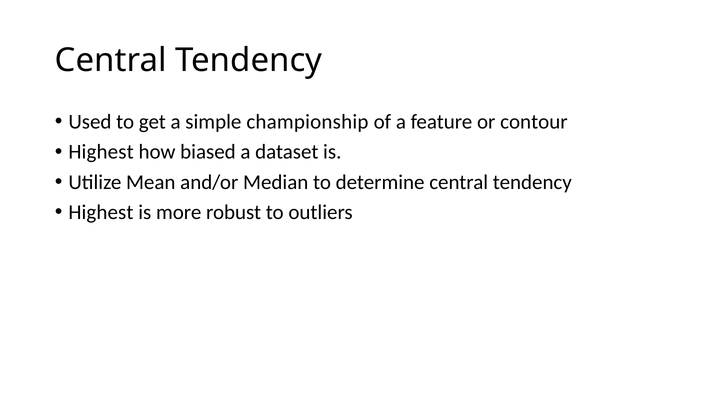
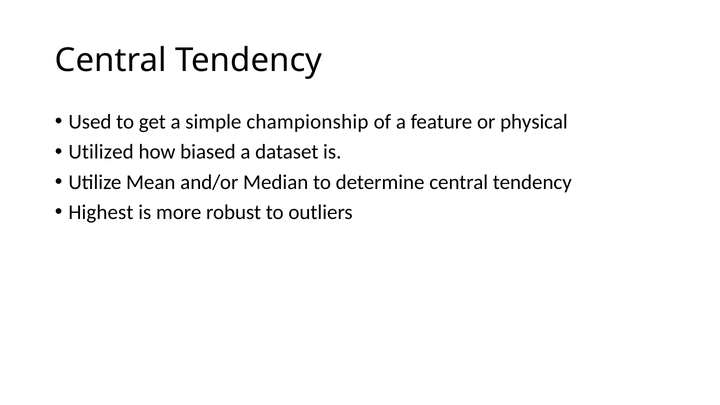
contour: contour -> physical (534, 122)
Highest: Highest -> Utilized (101, 152)
